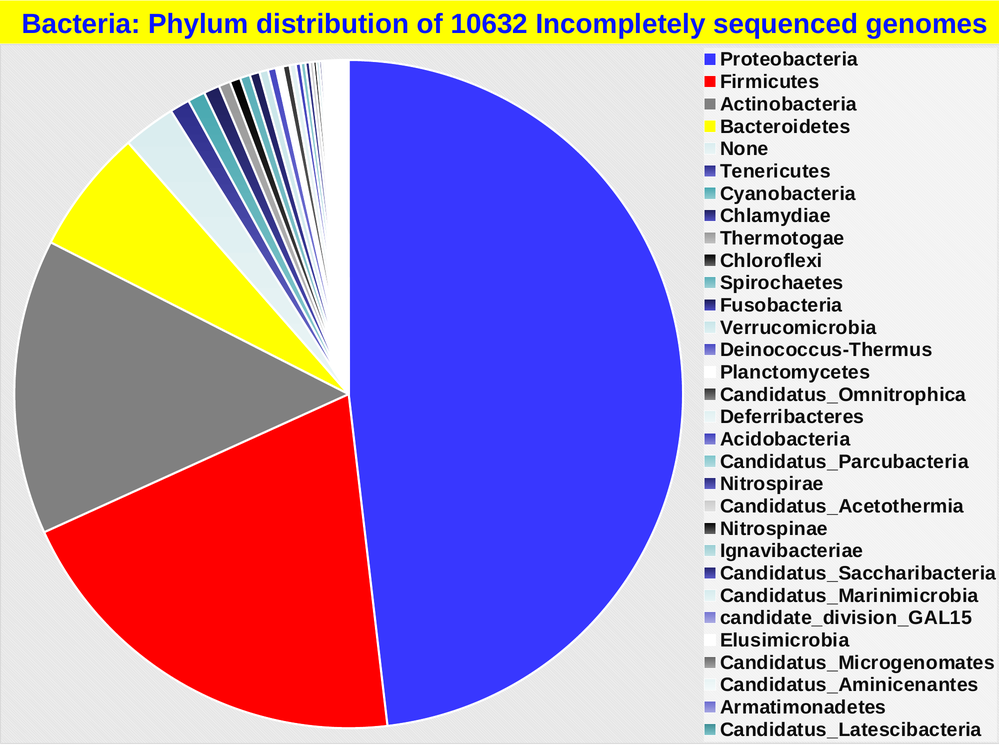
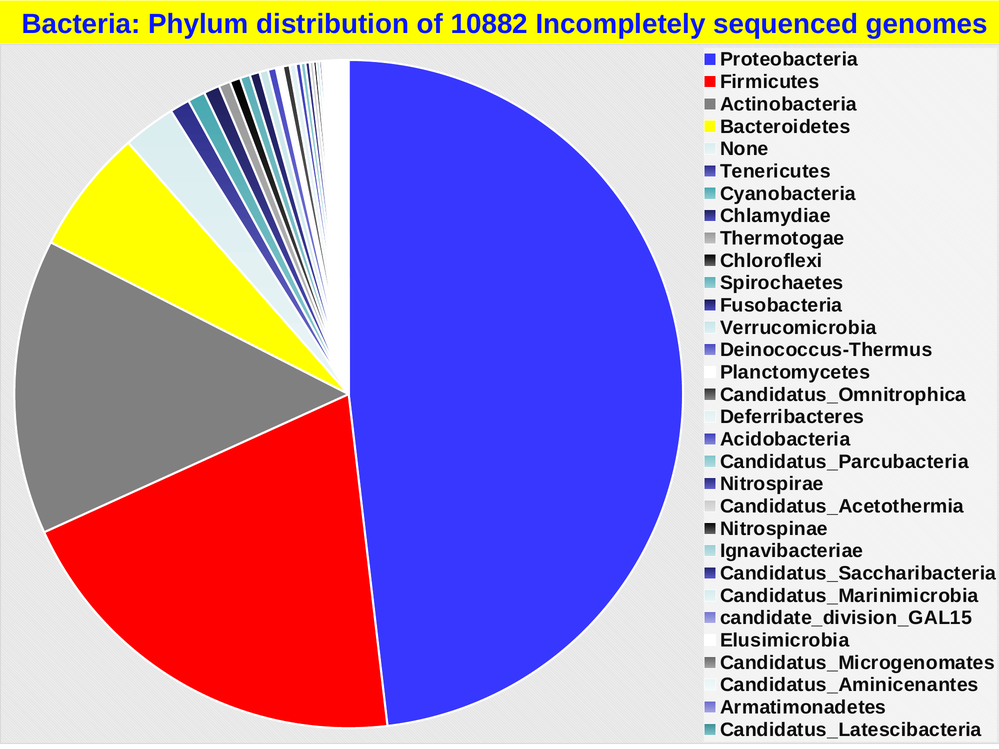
10632: 10632 -> 10882 (489, 24)
